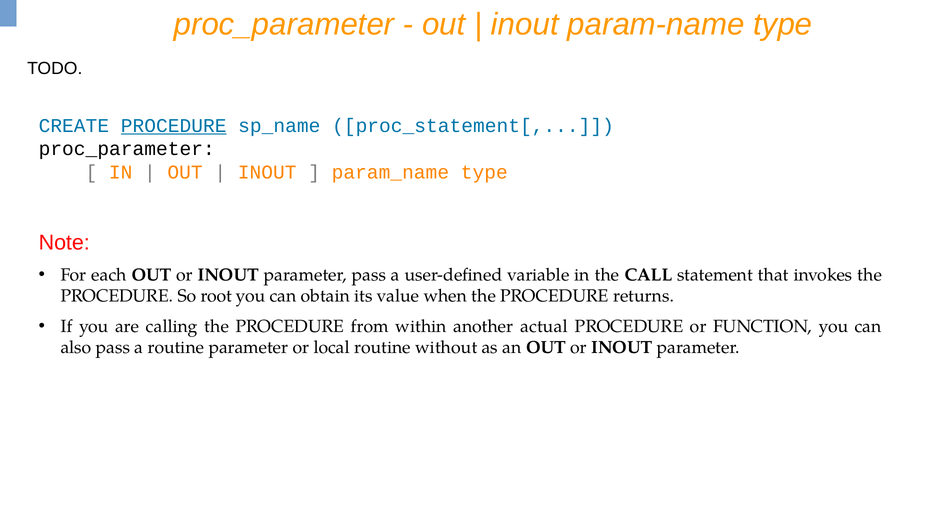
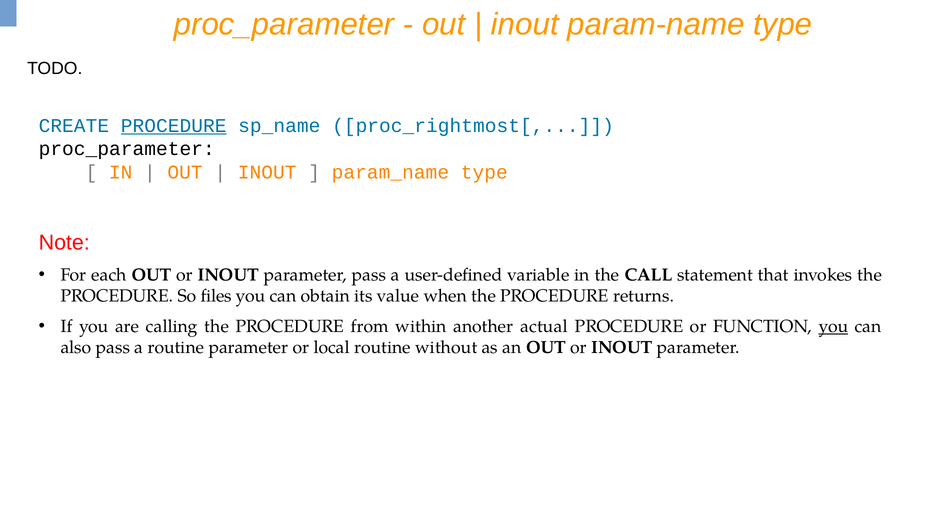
proc_statement[: proc_statement[ -> proc_rightmost[ (473, 126)
root: root -> files (216, 296)
you underline: none -> present (833, 327)
